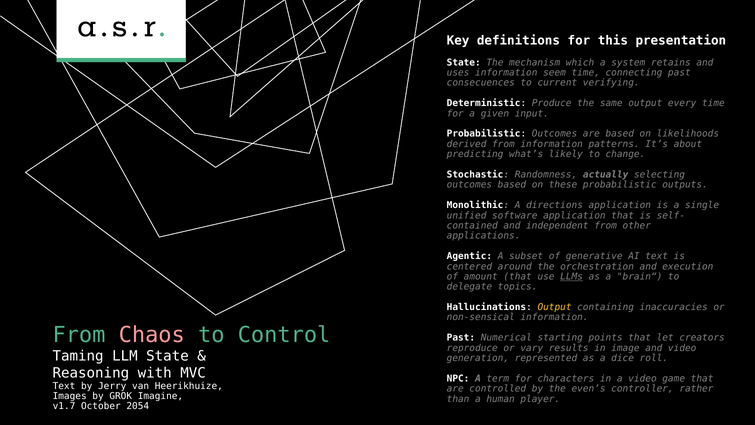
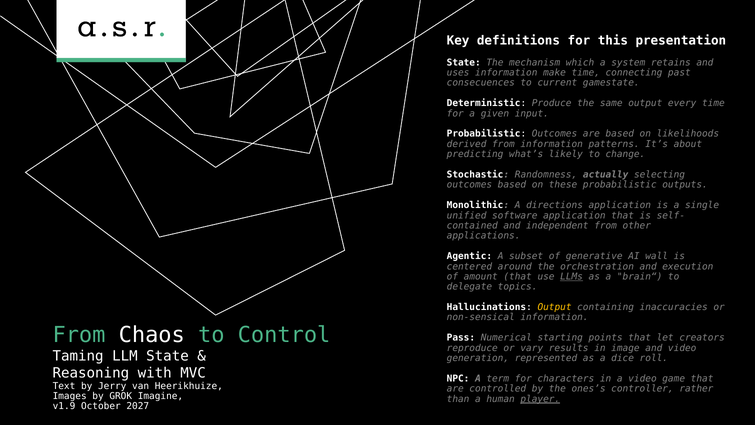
seem: seem -> make (555, 73)
verifying: verifying -> gamestate (611, 83)
AI text: text -> wall (657, 256)
Chaos colour: pink -> white (152, 335)
Past: Past -> Pass (461, 338)
even’s: even’s -> ones’s (589, 388)
player underline: none -> present (540, 399)
v1.7: v1.7 -> v1.9 (64, 406)
2054: 2054 -> 2027 (138, 406)
